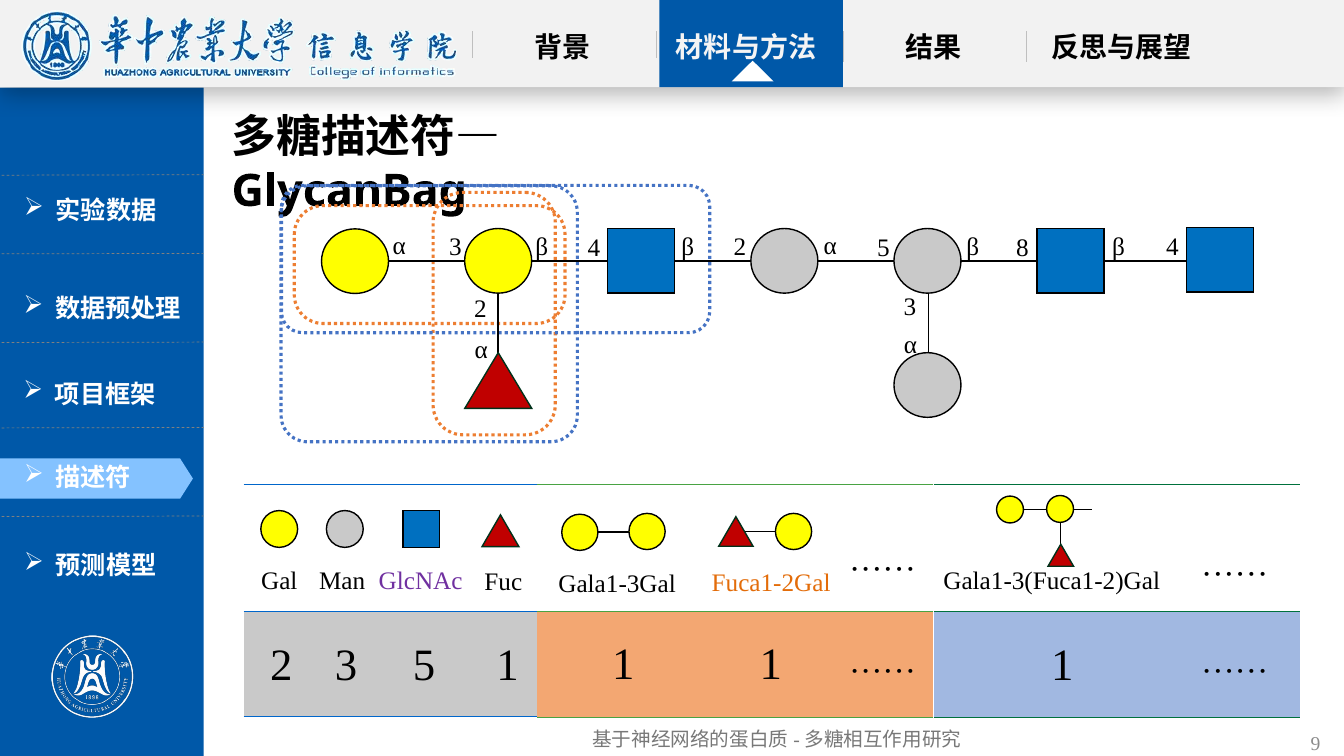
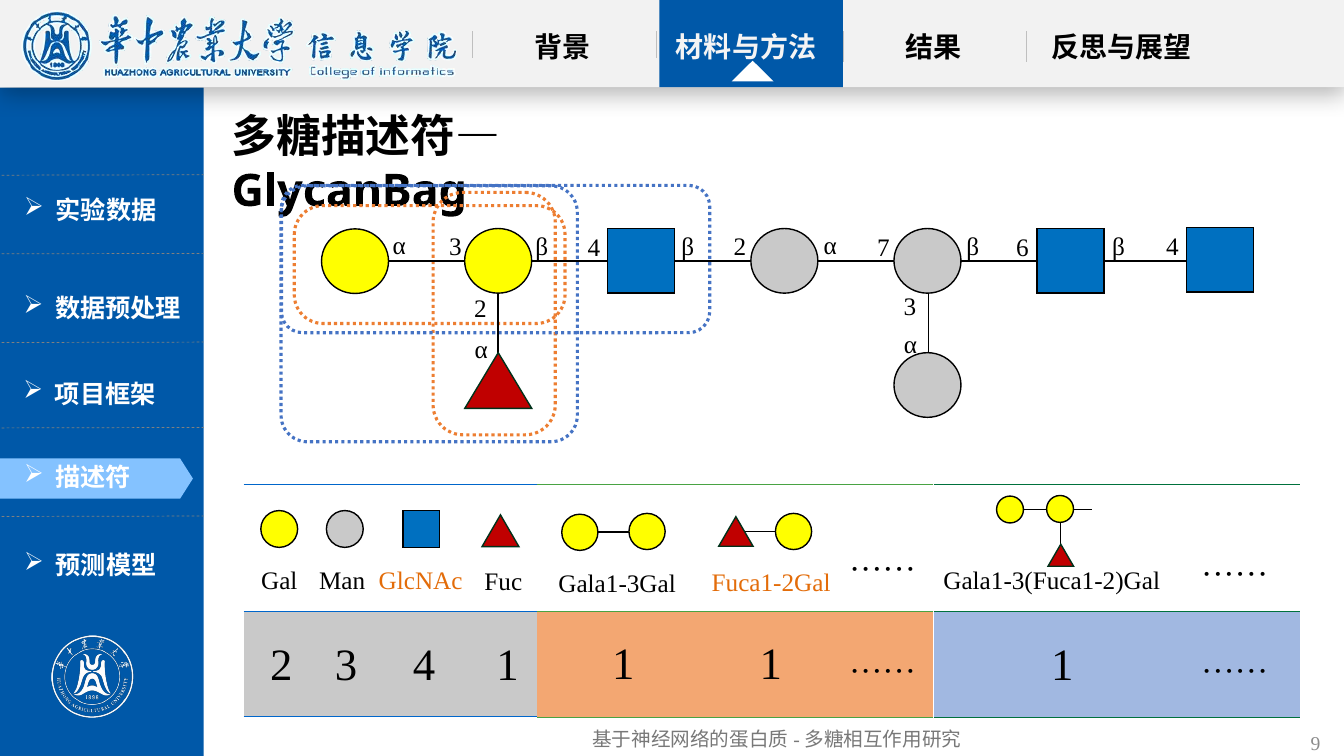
2 5: 5 -> 7 (883, 248)
8: 8 -> 6 (1022, 248)
GlcNAc colour: purple -> orange (421, 581)
2 3 5: 5 -> 4 (424, 666)
